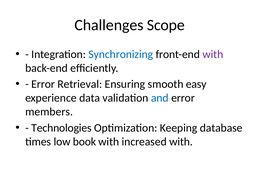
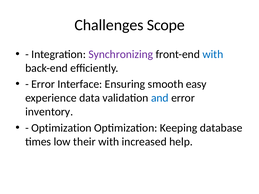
Synchronizing colour: blue -> purple (121, 54)
with colour: purple -> blue (213, 54)
Retrieval: Retrieval -> Interface (80, 84)
members: members -> inventory (49, 112)
Technologies: Technologies -> Optimization (61, 128)
book: book -> their (84, 142)
increased with: with -> help (181, 142)
